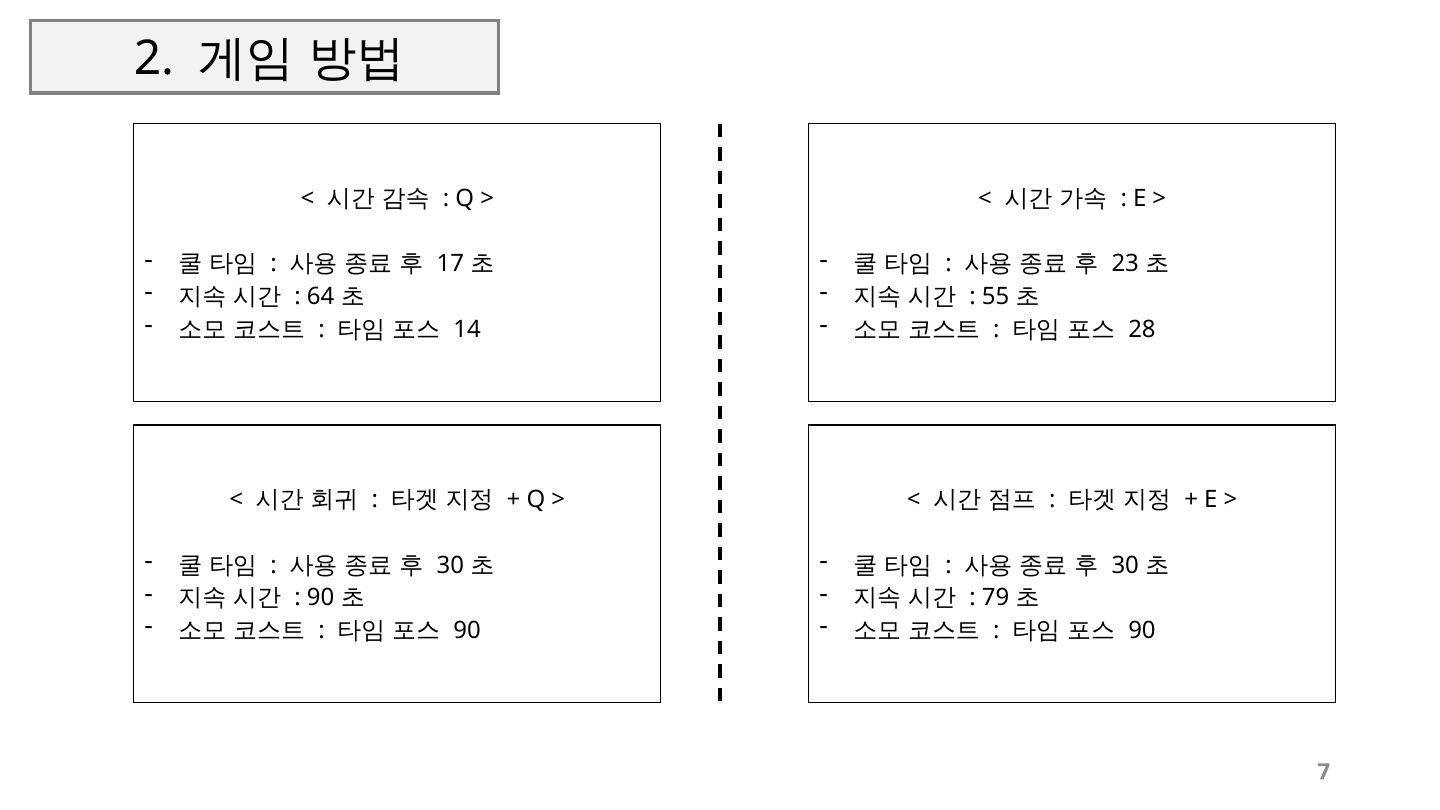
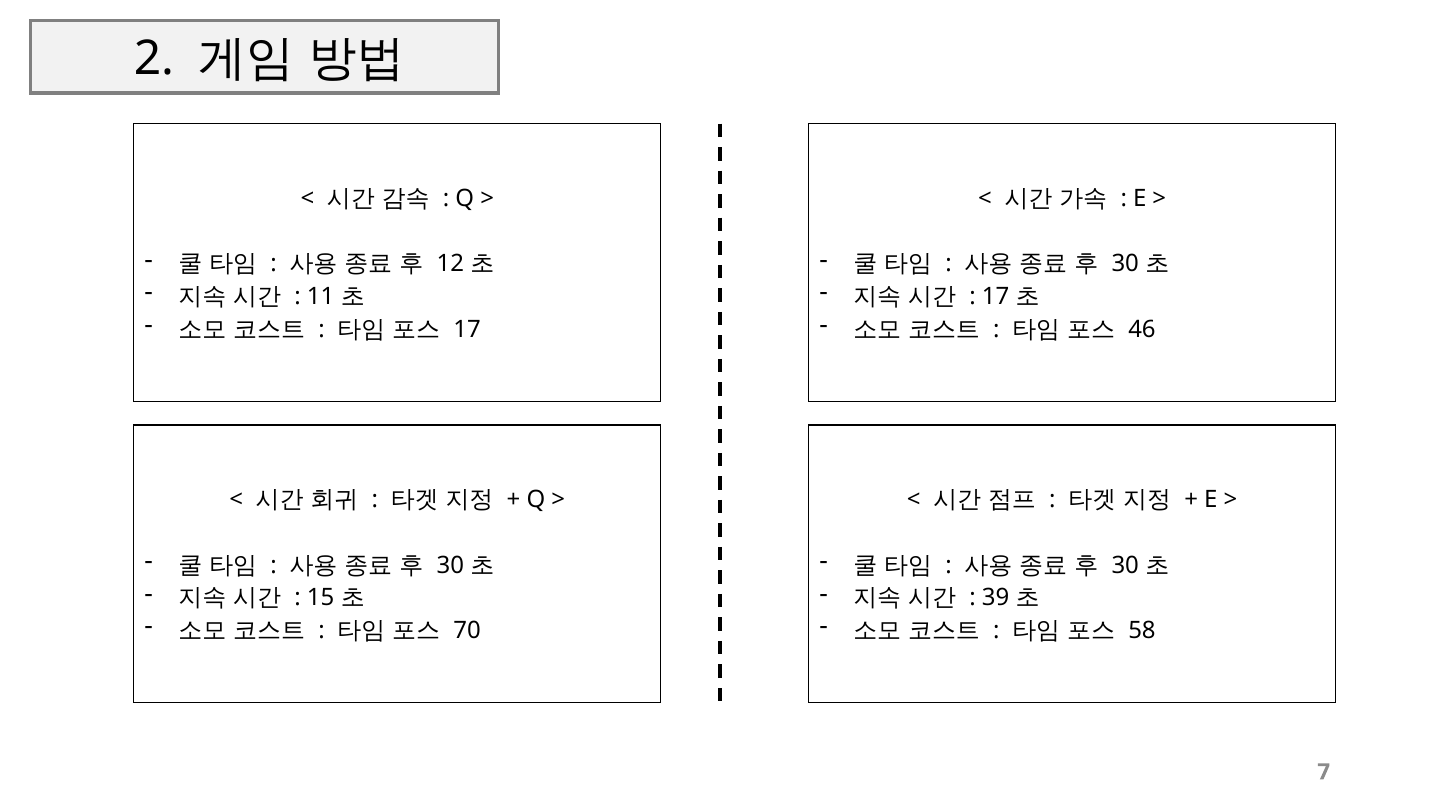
17: 17 -> 12 (450, 264)
23: 23 -> 30 (1125, 264)
64: 64 -> 11 (321, 297)
55: 55 -> 17 (996, 297)
14: 14 -> 17 (467, 329)
28: 28 -> 46 (1142, 329)
90: 90 -> 15 (321, 598)
79: 79 -> 39 (996, 598)
90: 90 -> 70 (467, 630)
90: 90 -> 58 (1142, 630)
